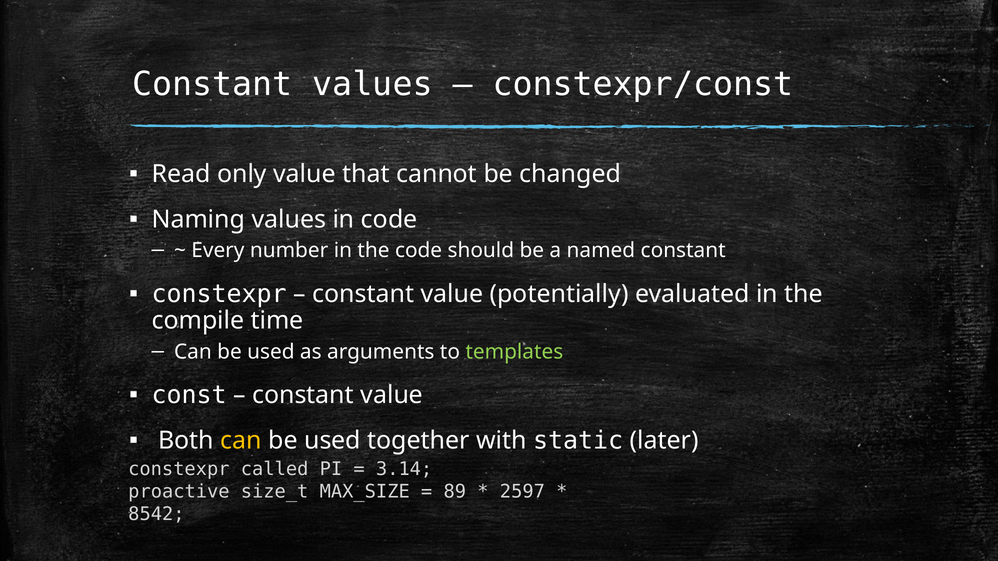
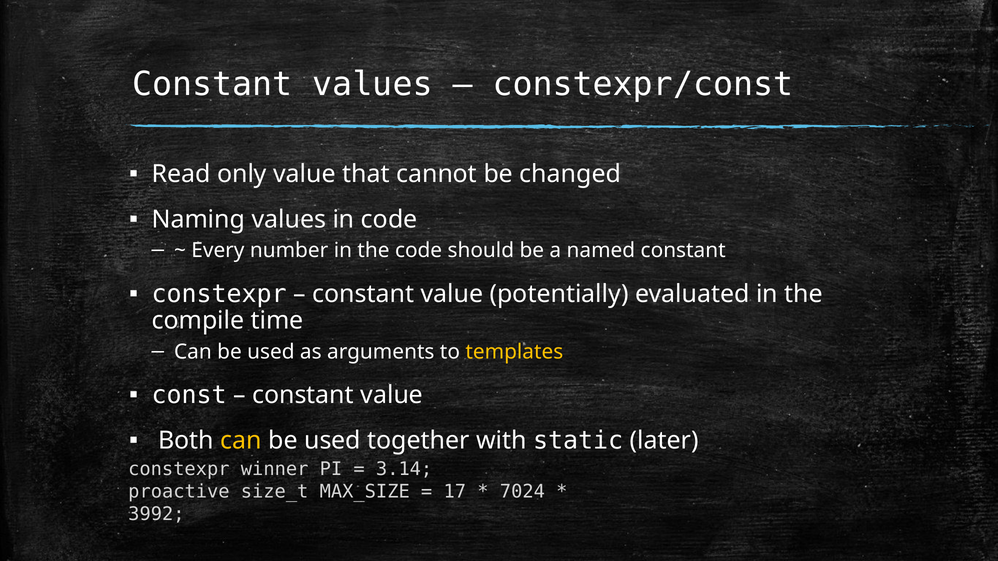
templates colour: light green -> yellow (514, 352)
called: called -> winner (275, 470)
89: 89 -> 17 (455, 492)
2597: 2597 -> 7024 (522, 492)
8542: 8542 -> 3992 (156, 515)
